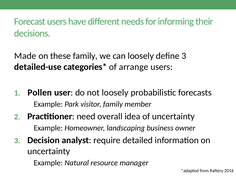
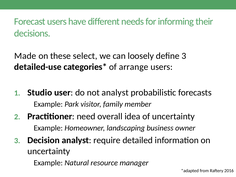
these family: family -> select (85, 56)
Pollen: Pollen -> Studio (40, 92)
not loosely: loosely -> analyst (115, 92)
